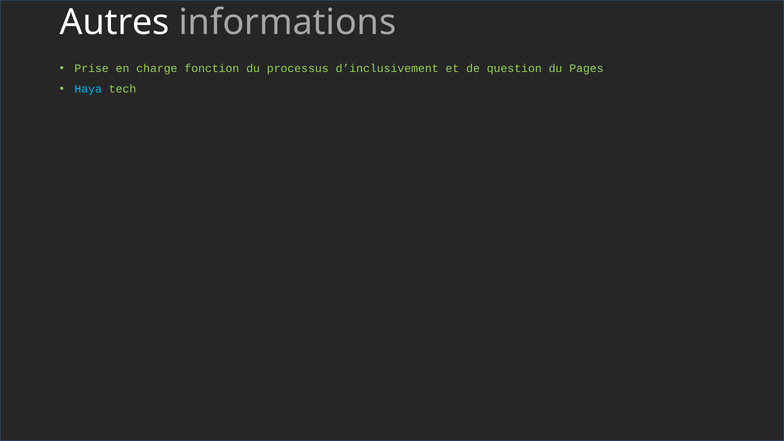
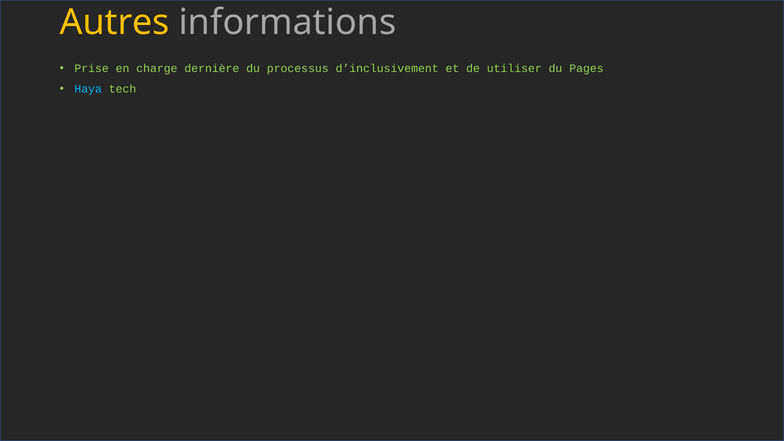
Autres colour: white -> yellow (115, 22)
fonction: fonction -> dernière (212, 68)
question: question -> utiliser (514, 68)
